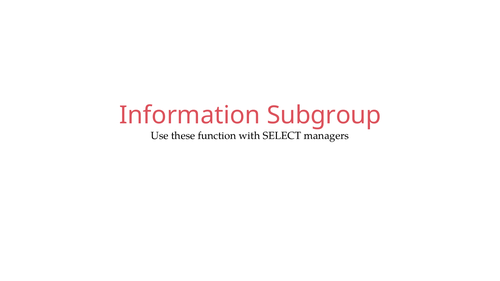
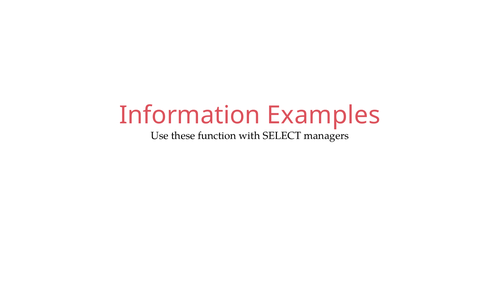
Subgroup: Subgroup -> Examples (324, 115)
